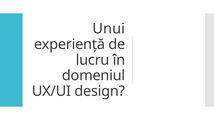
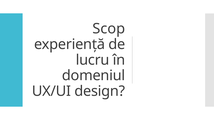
Unui: Unui -> Scop (109, 29)
